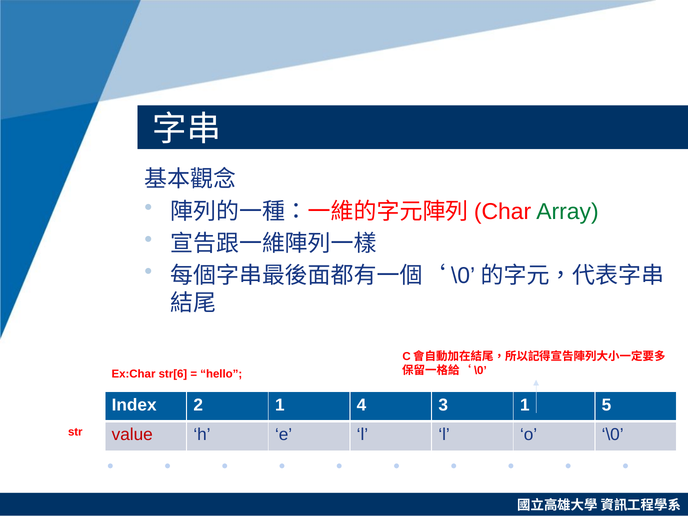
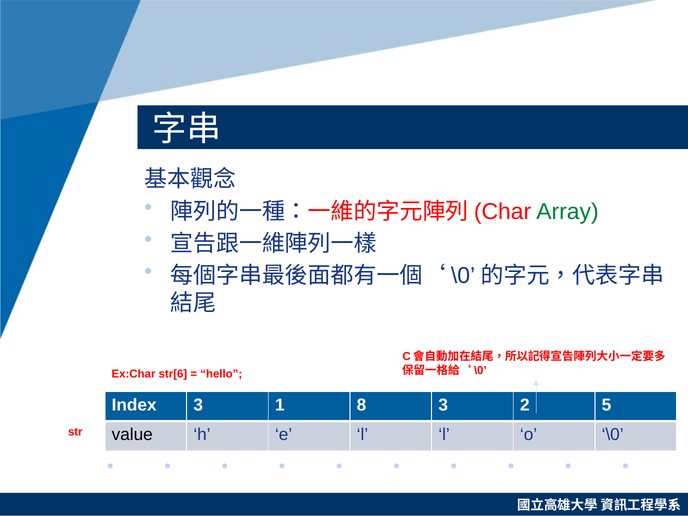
Index 2: 2 -> 3 (198, 405)
4: 4 -> 8 (362, 405)
3 1: 1 -> 2 (525, 405)
value colour: red -> black (132, 434)
